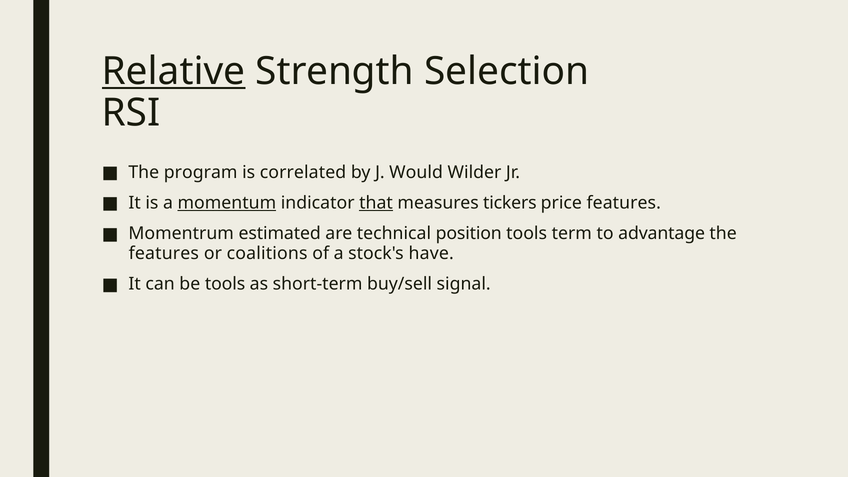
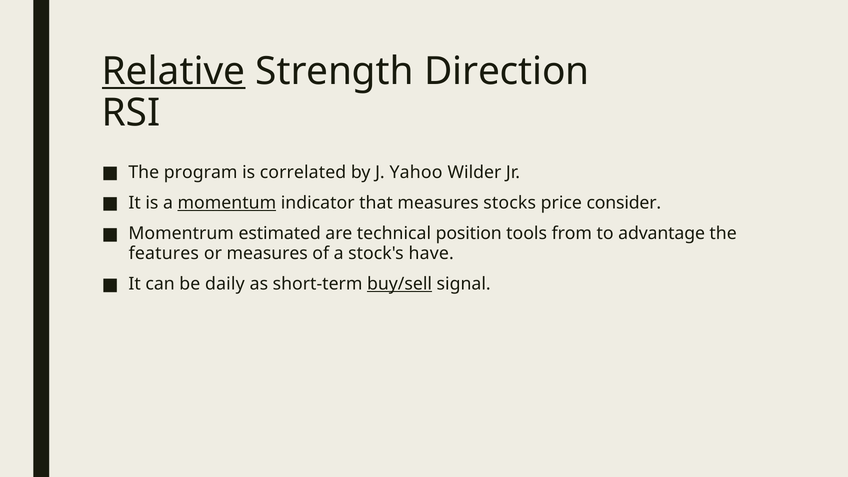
Selection: Selection -> Direction (507, 71)
Would: Would -> Yahoo (416, 172)
that underline: present -> none (376, 203)
tickers: tickers -> stocks (510, 203)
price features: features -> consider (624, 203)
term: term -> from (572, 233)
or coalitions: coalitions -> measures (267, 253)
be tools: tools -> daily (225, 284)
buy/sell underline: none -> present (400, 284)
